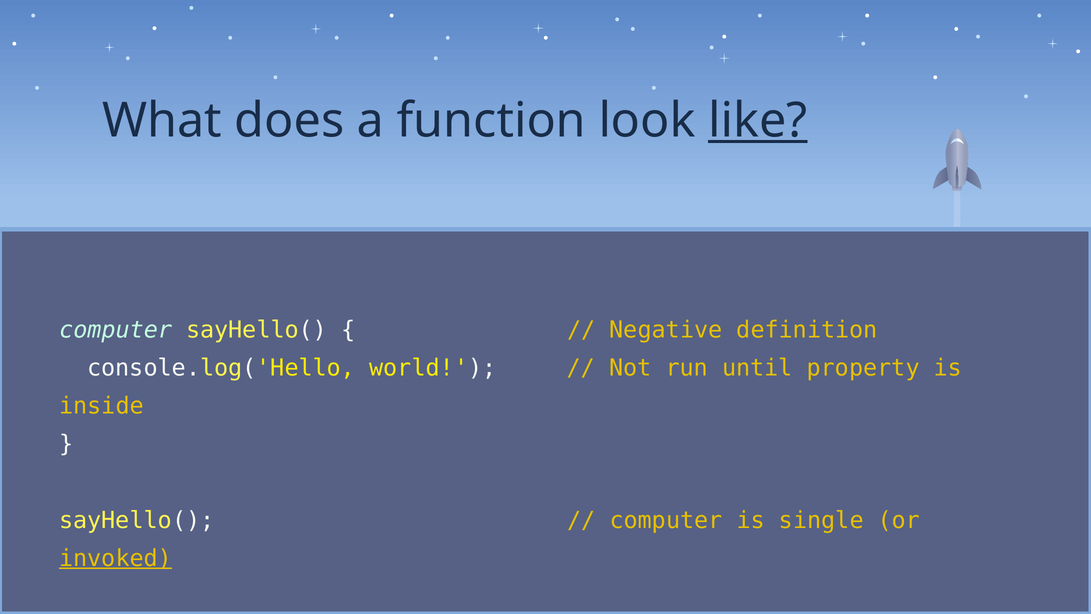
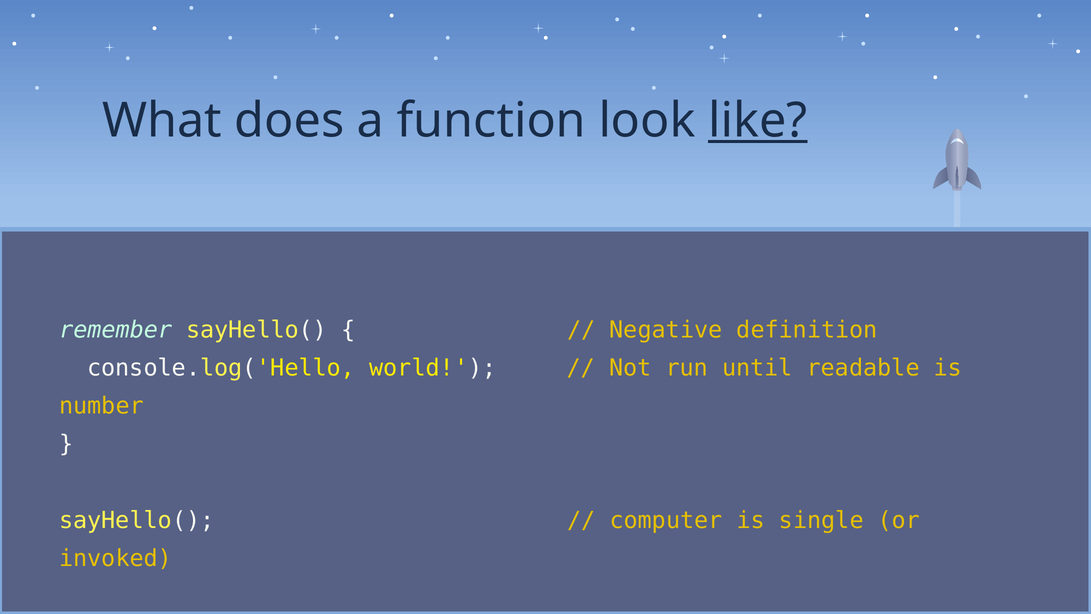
computer: computer -> remember (116, 330)
property: property -> readable (863, 368)
inside: inside -> number (102, 406)
invoked underline: present -> none (116, 558)
